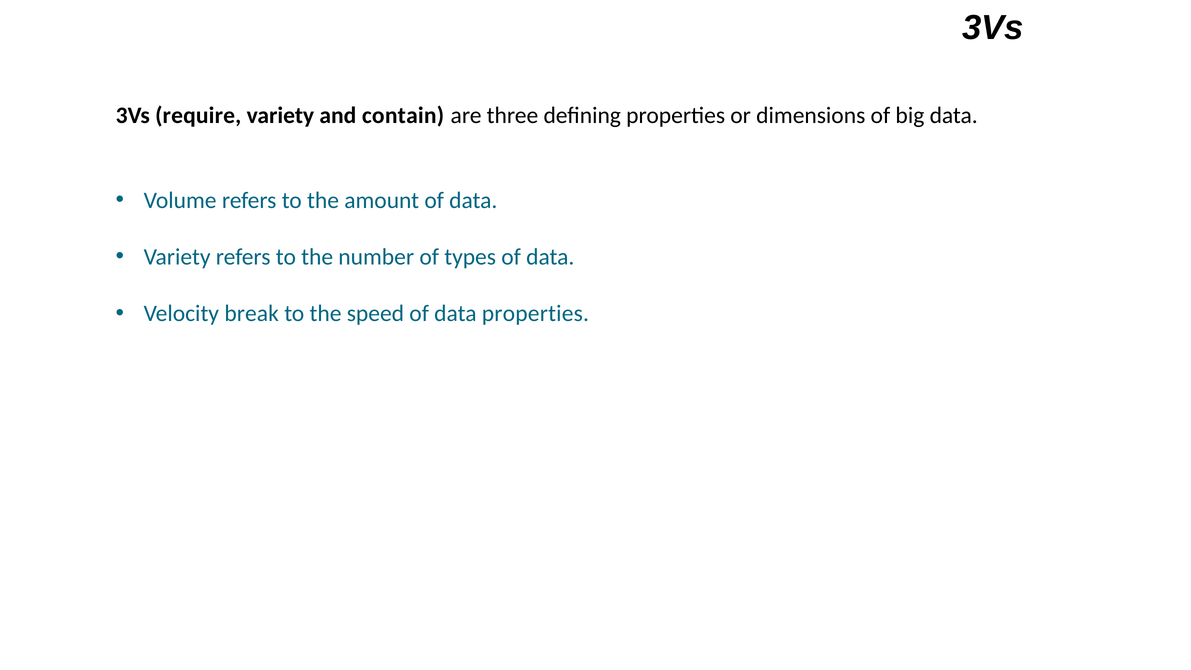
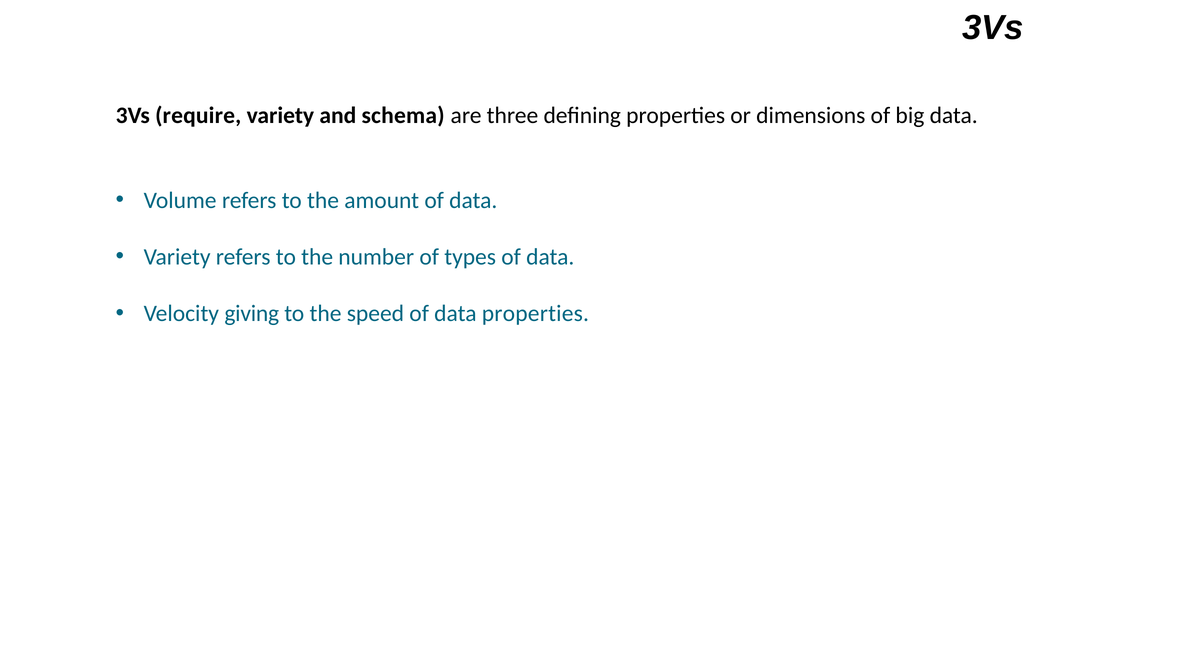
contain: contain -> schema (403, 116)
break: break -> giving (252, 314)
